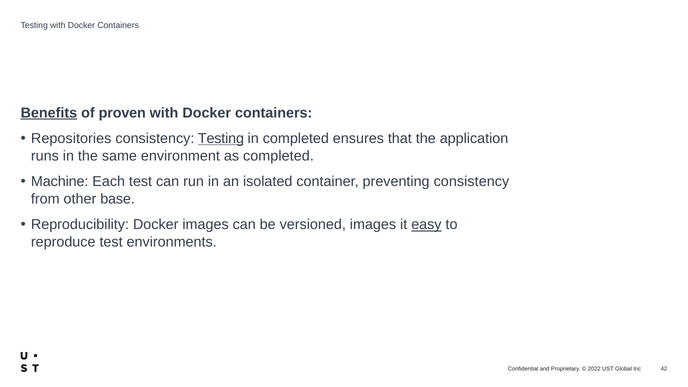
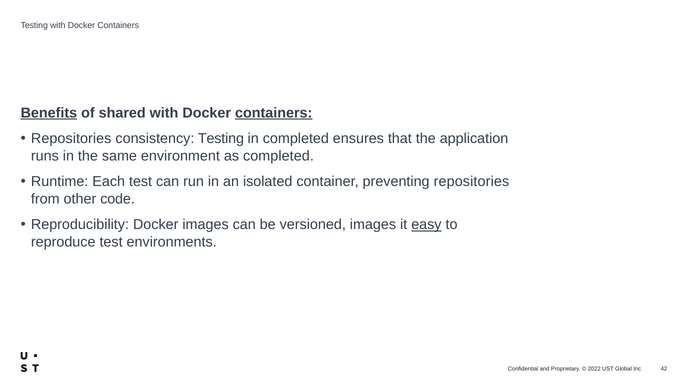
proven: proven -> shared (122, 113)
containers underline: none -> present (274, 113)
Testing underline: present -> none (221, 139)
Machine: Machine -> Runtime (60, 182)
preventing consistency: consistency -> repositories (471, 182)
base: base -> code (118, 199)
